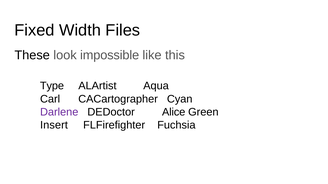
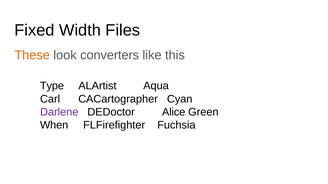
These colour: black -> orange (32, 55)
impossible: impossible -> converters (110, 55)
Insert: Insert -> When (54, 125)
